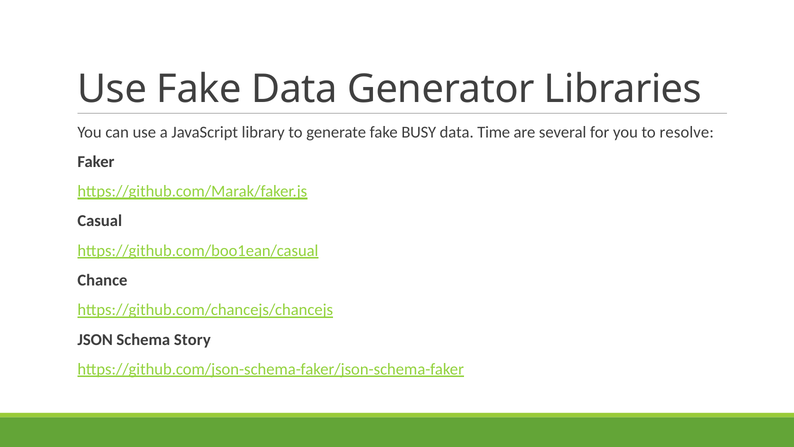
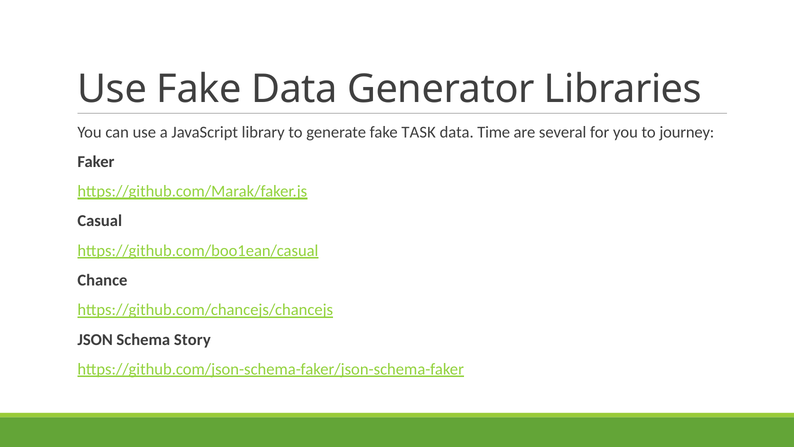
BUSY: BUSY -> TASK (419, 132)
resolve: resolve -> journey (687, 132)
